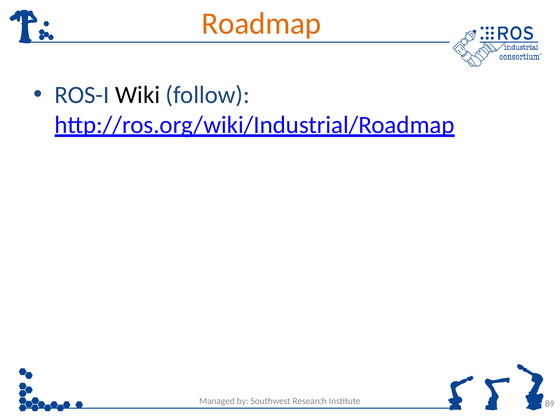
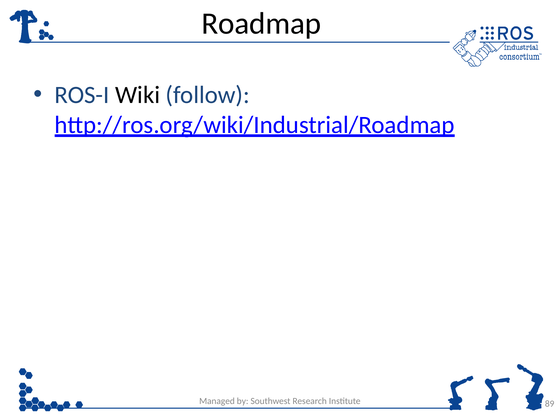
Roadmap colour: orange -> black (261, 24)
